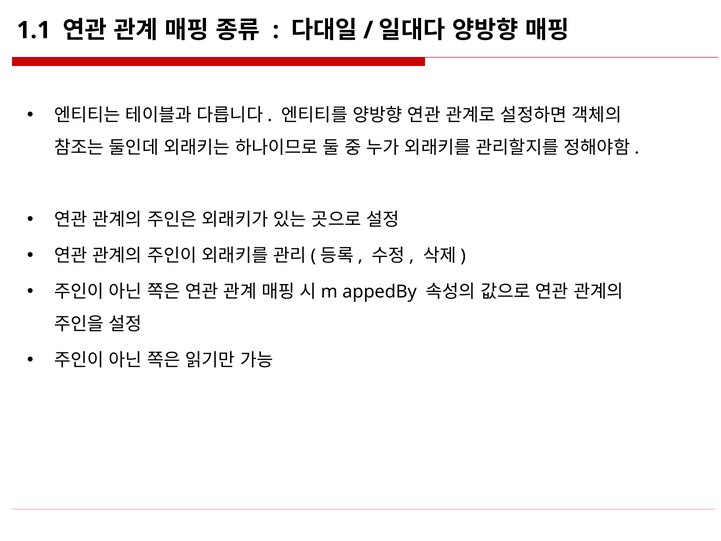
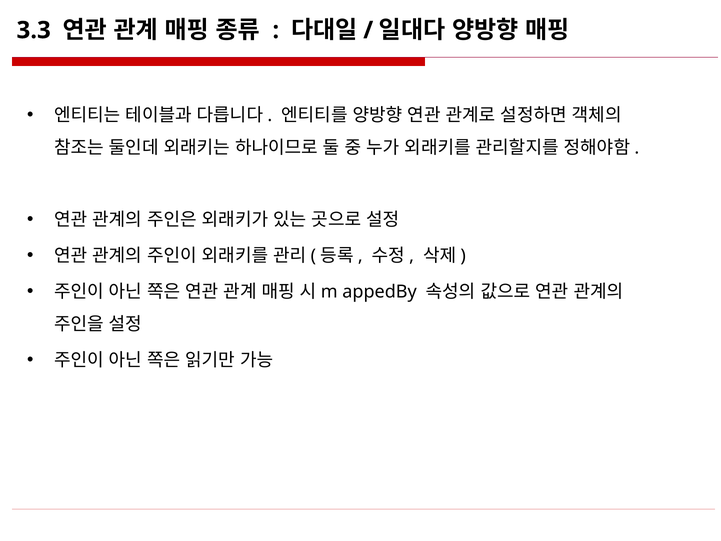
1.1: 1.1 -> 3.3 (34, 30)
